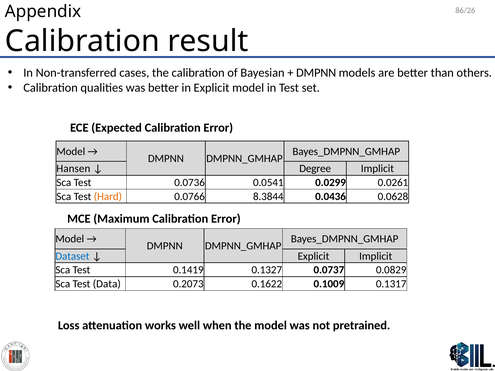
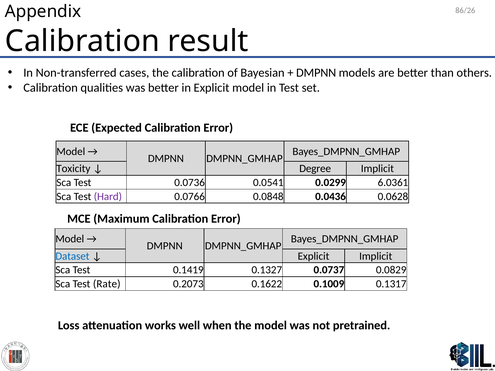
Hansen: Hansen -> Toxicity (73, 169)
0.0261: 0.0261 -> 6.0361 (393, 183)
Hard colour: orange -> purple (108, 197)
8.3844: 8.3844 -> 0.0848 (268, 197)
Data: Data -> Rate (107, 284)
